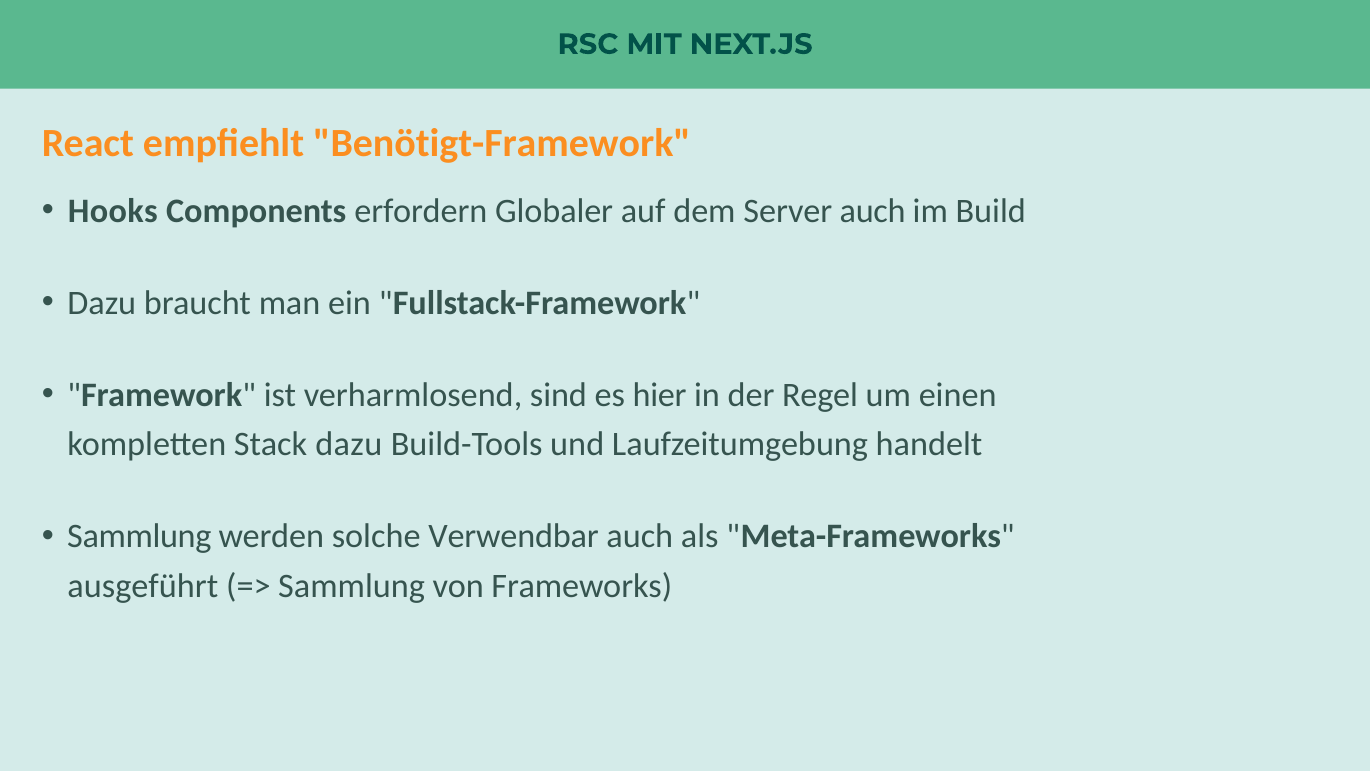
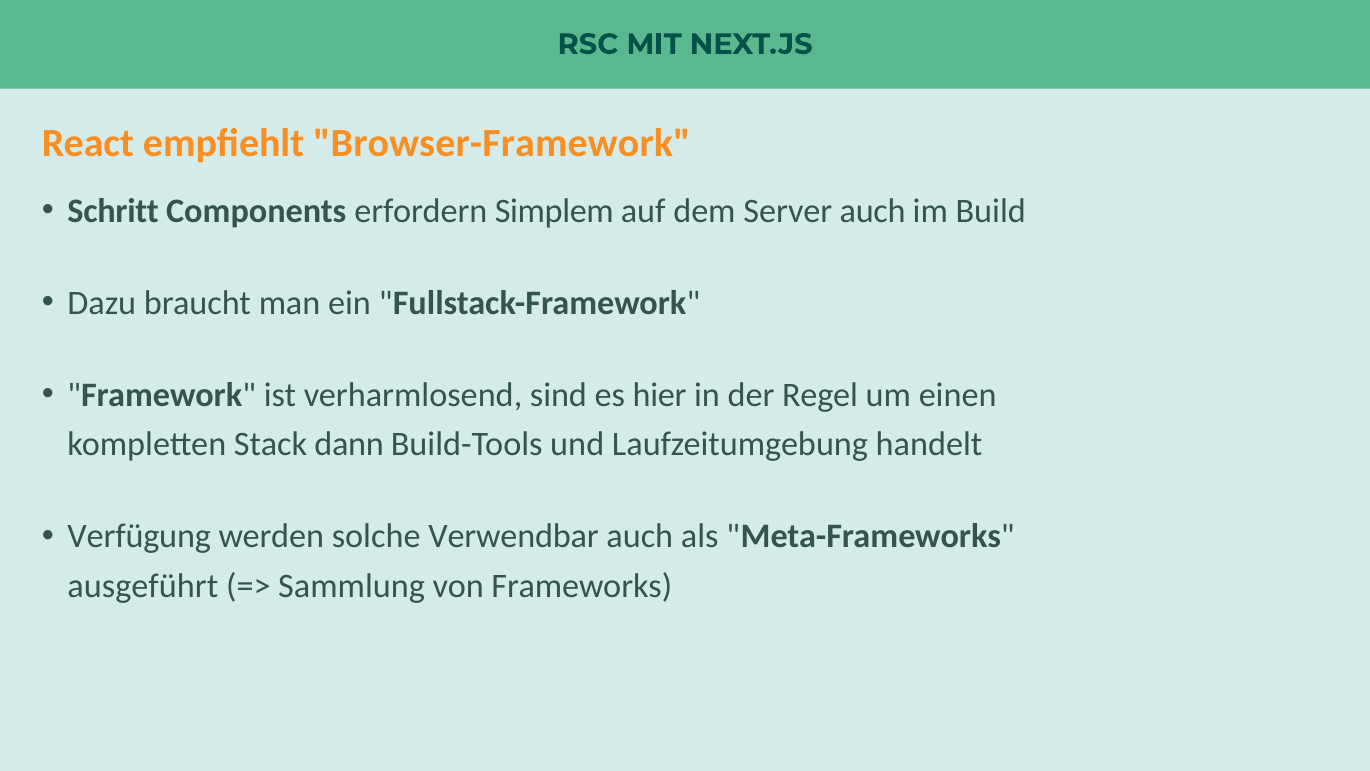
Benötigt-Framework: Benötigt-Framework -> Browser-Framework (502, 143)
Hooks: Hooks -> Schritt (113, 211)
Globaler: Globaler -> Simplem (554, 211)
Stack dazu: dazu -> dann (349, 444)
Sammlung: Sammlung -> Verfügung (139, 536)
